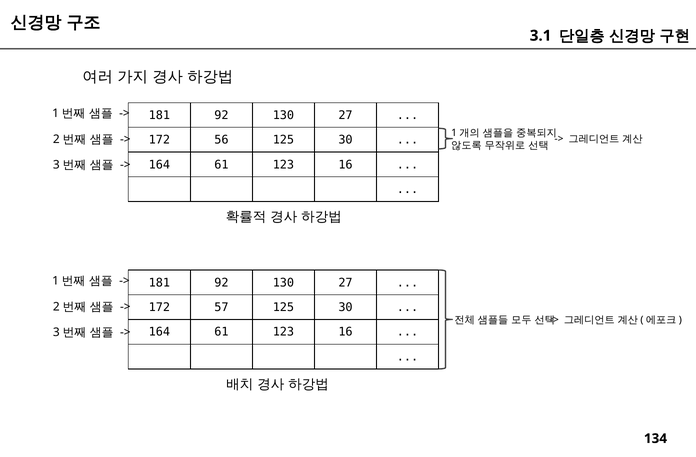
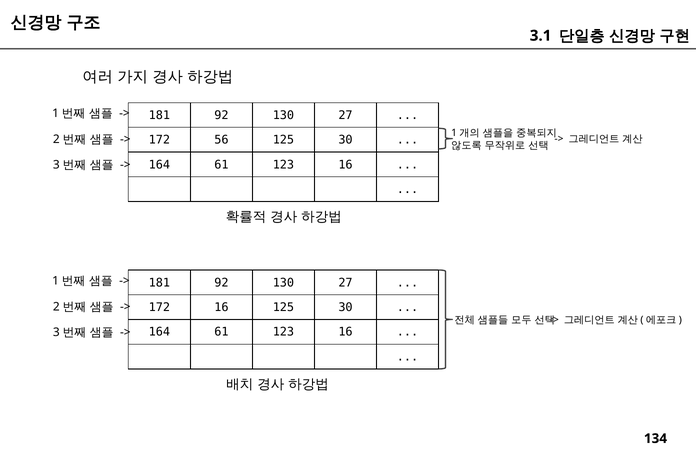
172 57: 57 -> 16 (221, 307)
